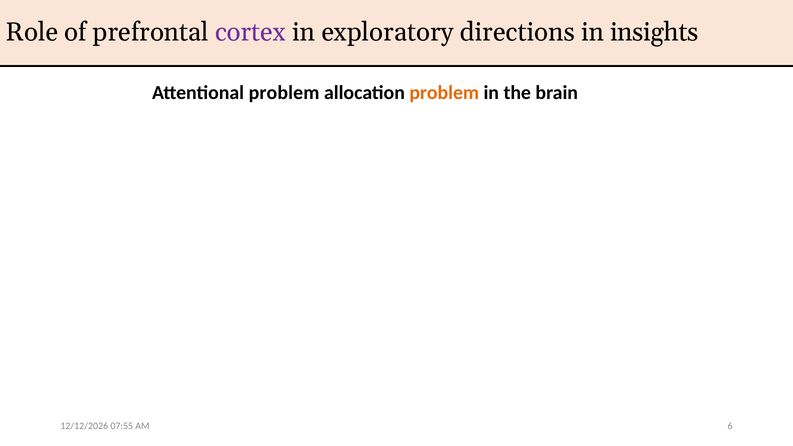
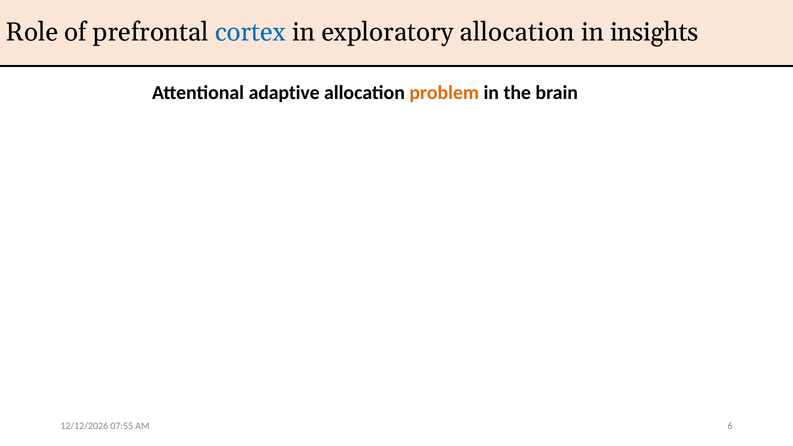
cortex colour: purple -> blue (251, 32)
exploratory directions: directions -> allocation (517, 32)
Attentional problem: problem -> adaptive (284, 93)
